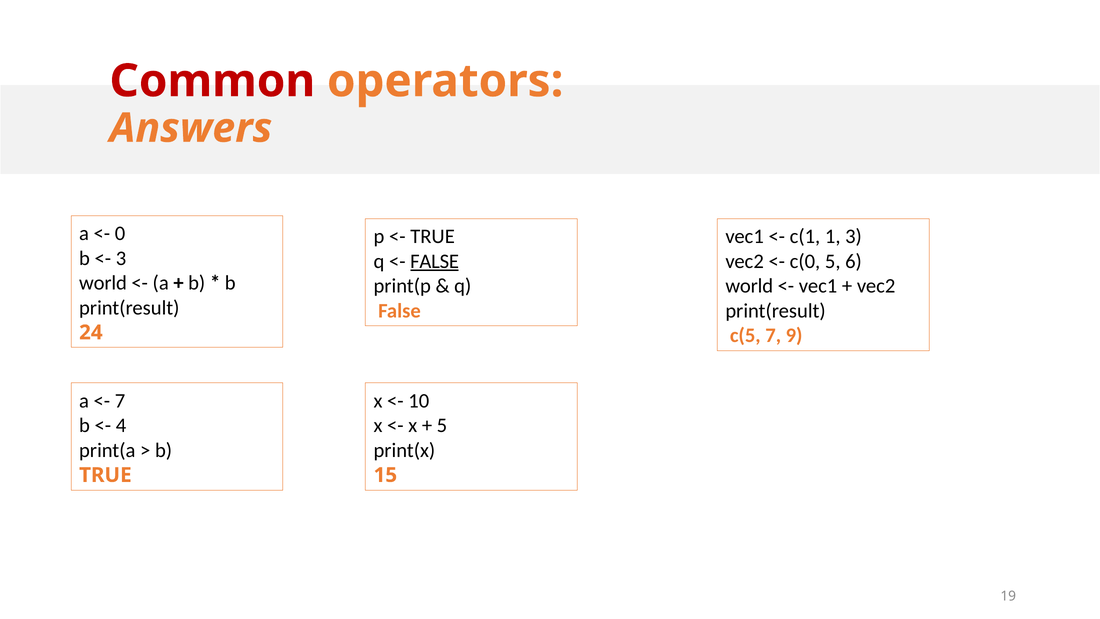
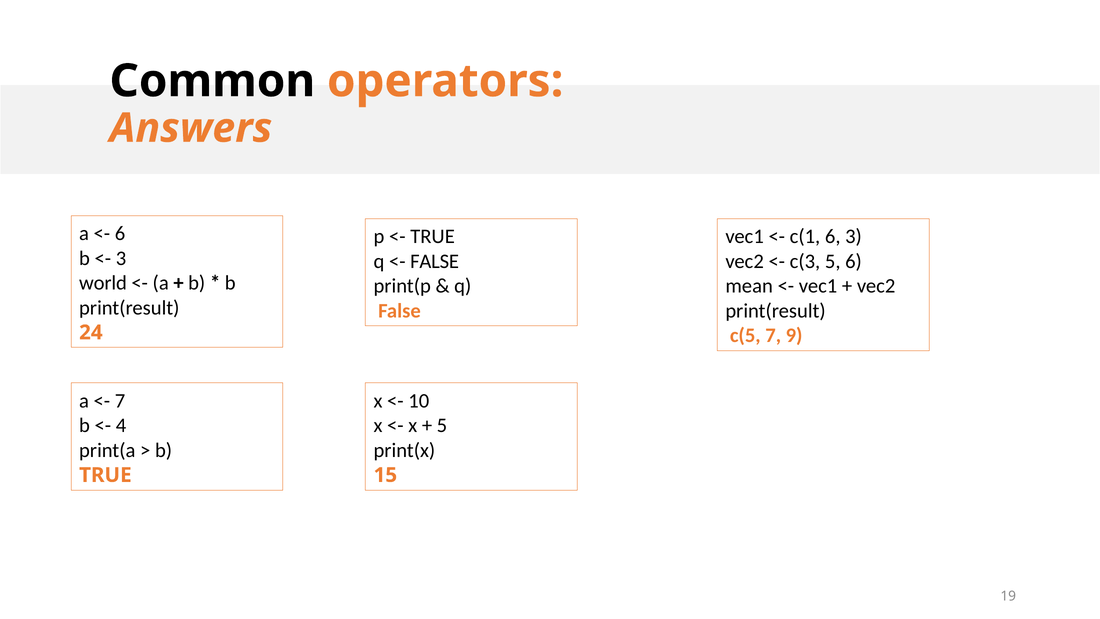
Common colour: red -> black (212, 81)
0: 0 -> 6 (120, 233)
c(1 1: 1 -> 6 (833, 236)
FALSE underline: present -> none (435, 261)
c(0: c(0 -> c(3 (805, 261)
world: world -> mean (749, 286)
